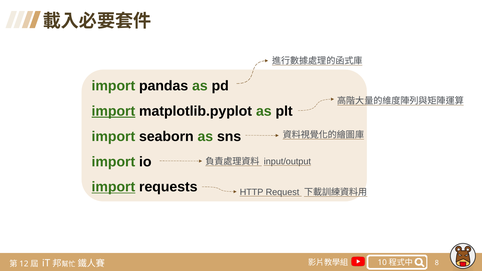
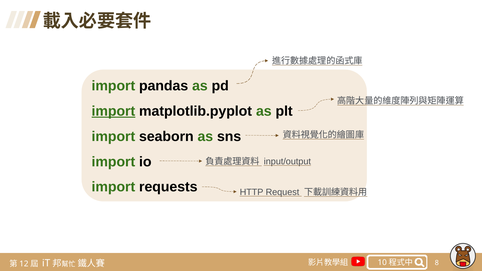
import underline: present -> none (113, 187)
